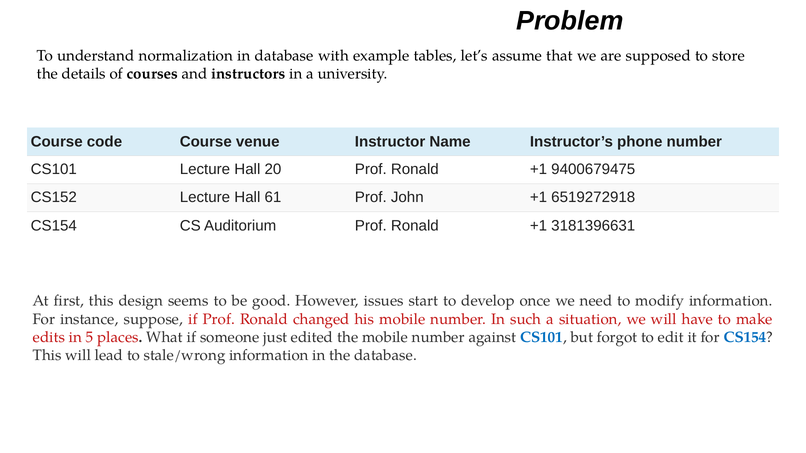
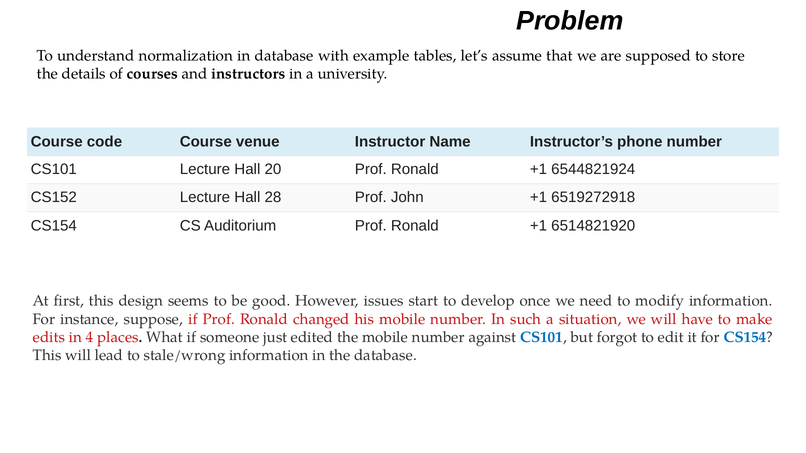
9400679475: 9400679475 -> 6544821924 (593, 169)
61: 61 -> 28 (273, 198)
3181396631: 3181396631 -> 6514821920 (593, 226)
5: 5 -> 4 (90, 337)
